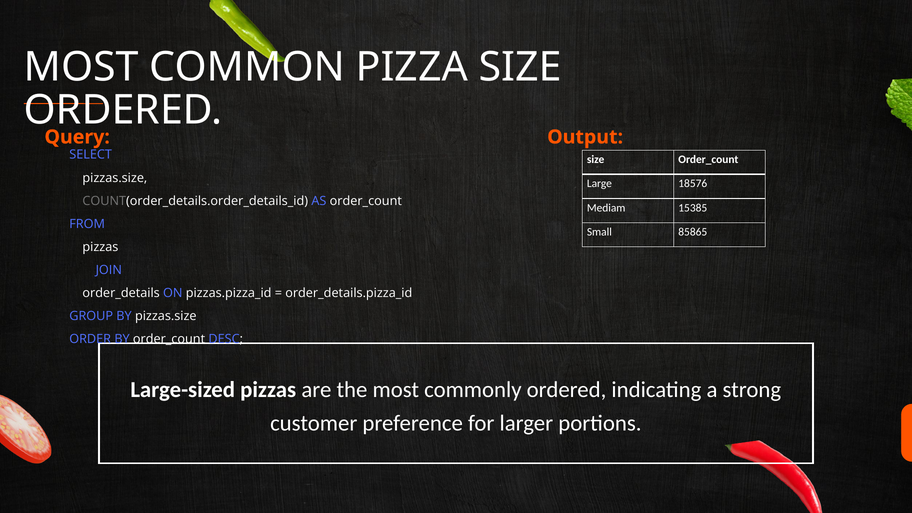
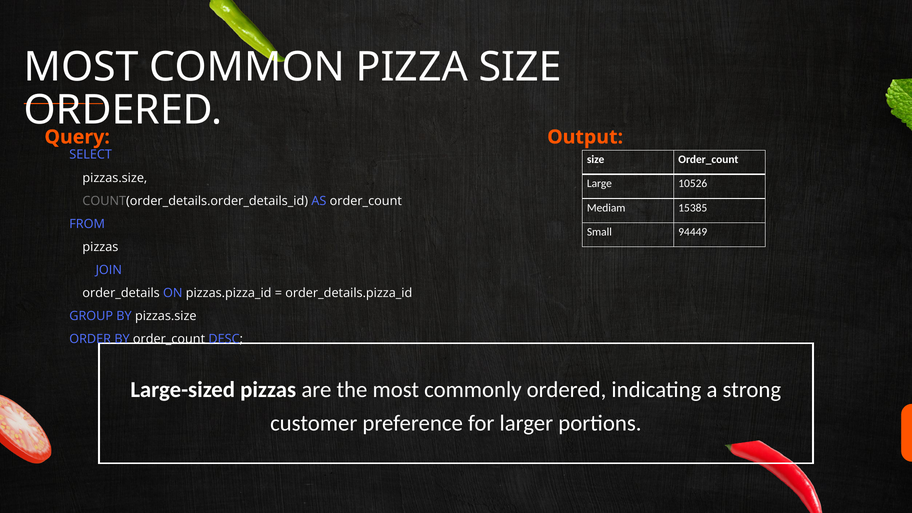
18576: 18576 -> 10526 (693, 184)
85865: 85865 -> 94449 (693, 232)
